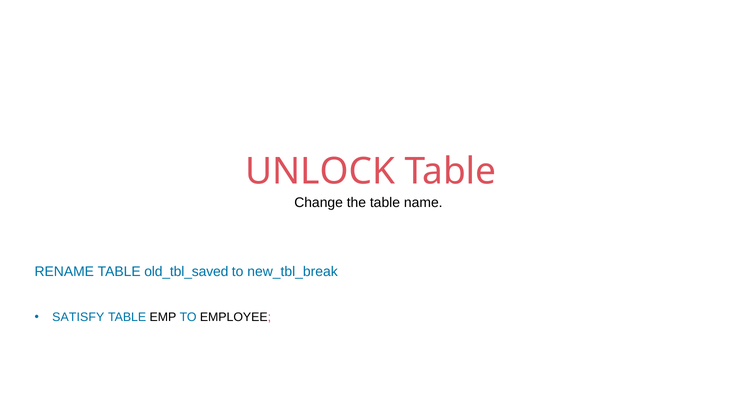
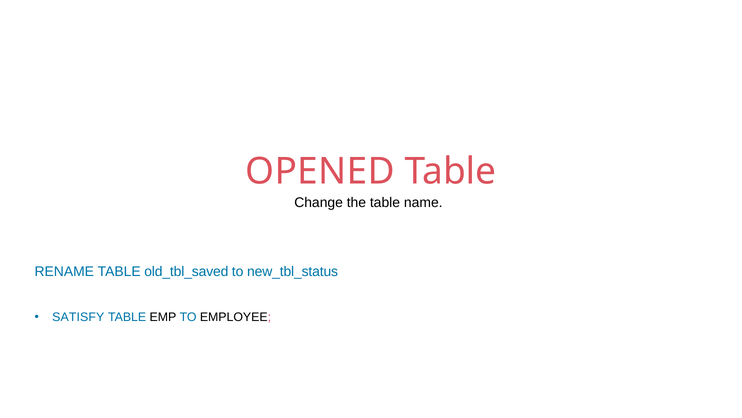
UNLOCK: UNLOCK -> OPENED (320, 171)
new_tbl_break: new_tbl_break -> new_tbl_status (293, 271)
